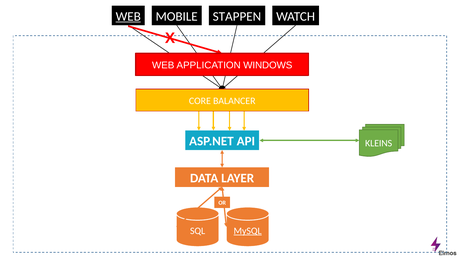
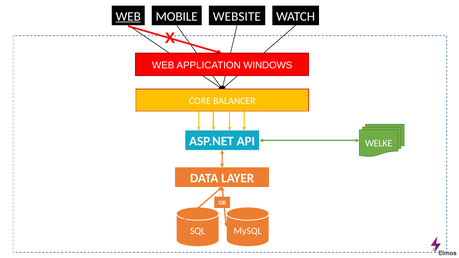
STAPPEN: STAPPEN -> WEBSITE (237, 16)
KLEINS: KLEINS -> WELKE (379, 143)
MySQL underline: present -> none (248, 231)
